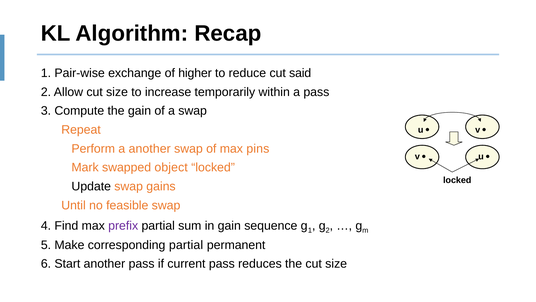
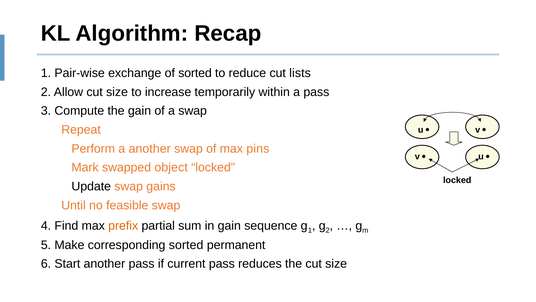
of higher: higher -> sorted (195, 73)
said: said -> lists (300, 73)
prefix colour: purple -> orange (123, 225)
corresponding partial: partial -> sorted (186, 245)
